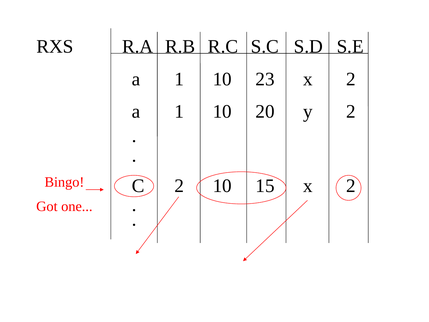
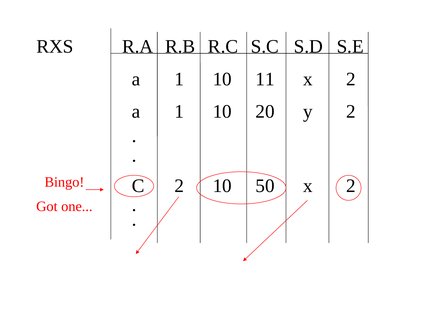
23: 23 -> 11 (265, 79)
15: 15 -> 50 (265, 186)
